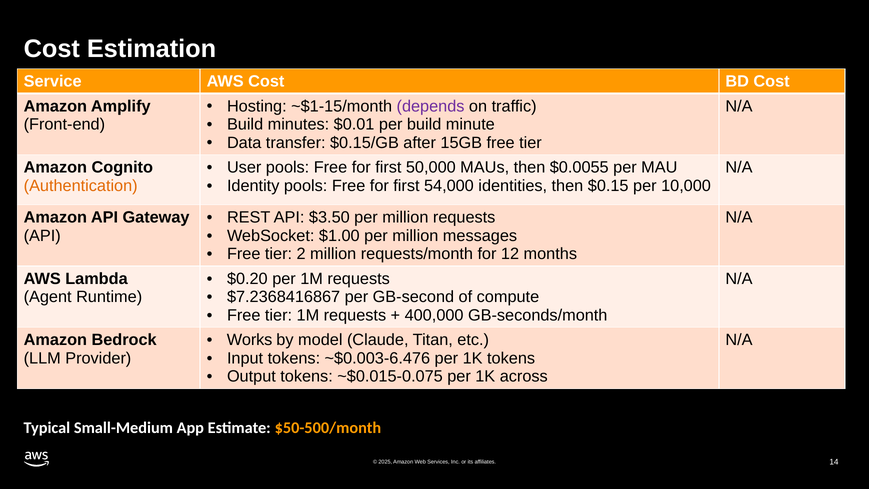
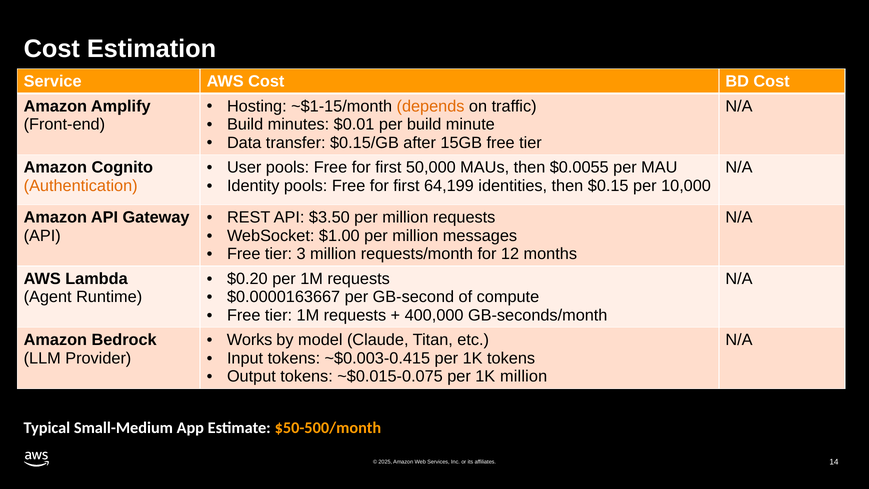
depends colour: purple -> orange (431, 106)
54,000: 54,000 -> 64,199 (449, 186)
2: 2 -> 3 (301, 254)
$7.2368416867: $7.2368416867 -> $0.0000163667 (284, 297)
~$0.003-6.476: ~$0.003-6.476 -> ~$0.003-0.415 (377, 358)
1K across: across -> million (524, 376)
